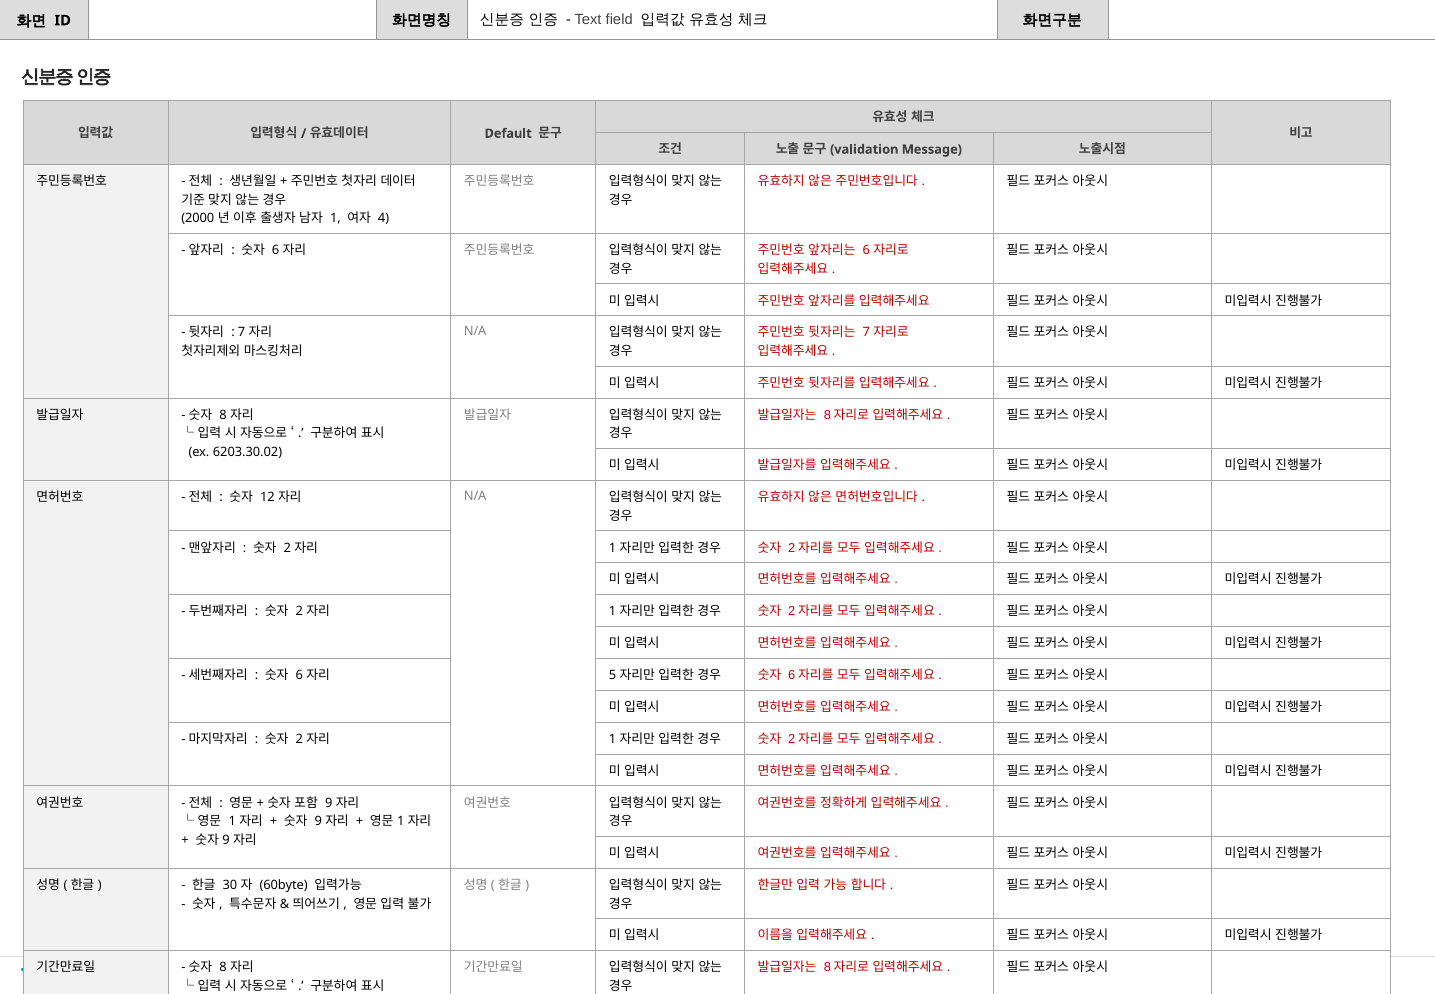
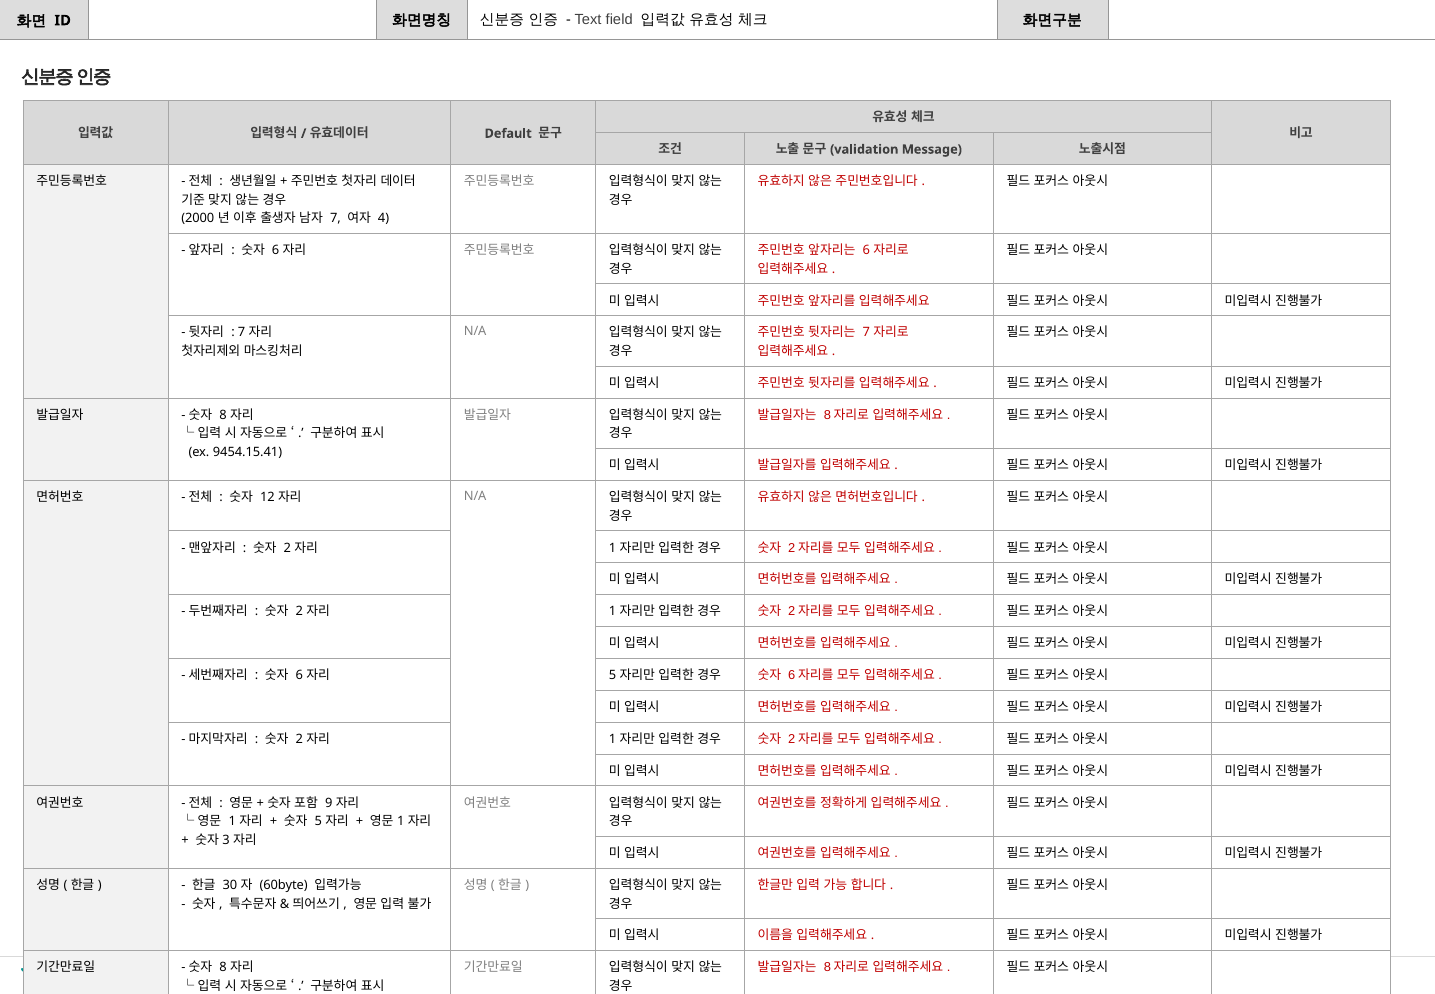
1: 1 -> 7 (335, 218)
6203.30.02: 6203.30.02 -> 9454.15.41 (247, 452)
9: 9 -> 5 (318, 821)
9: 9 -> 3 (226, 840)
